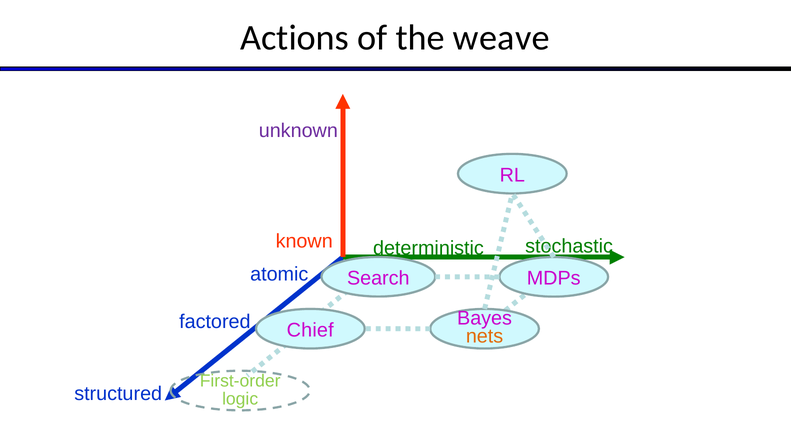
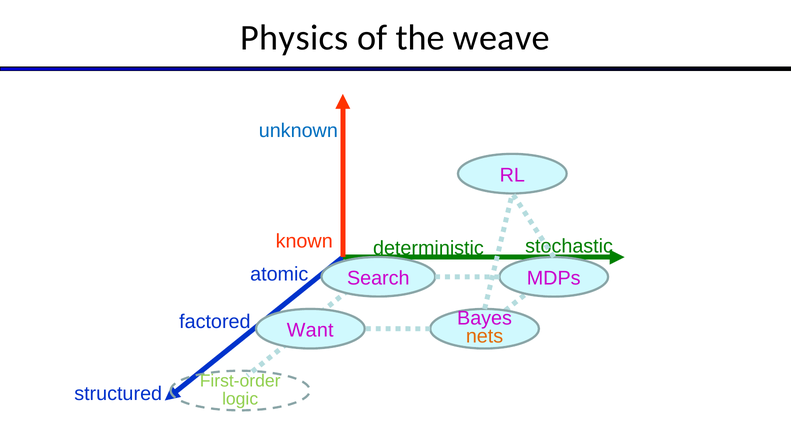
Actions: Actions -> Physics (294, 38)
unknown colour: purple -> blue (298, 131)
Chief: Chief -> Want (310, 330)
